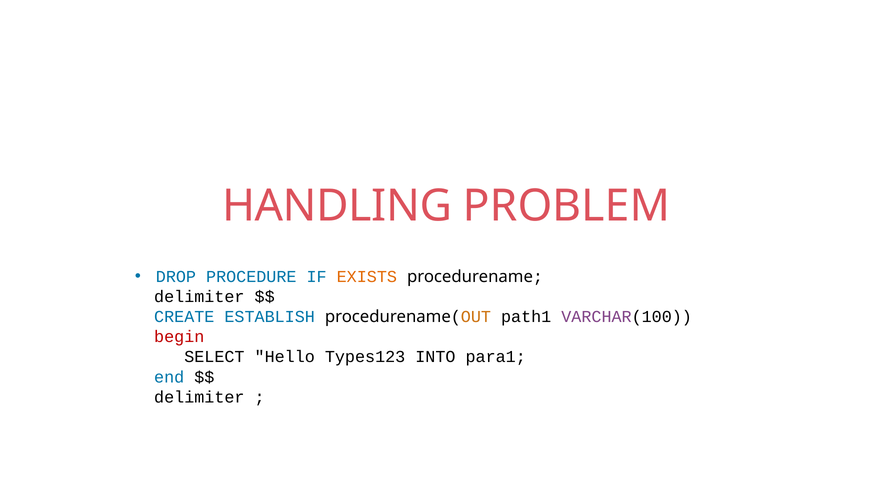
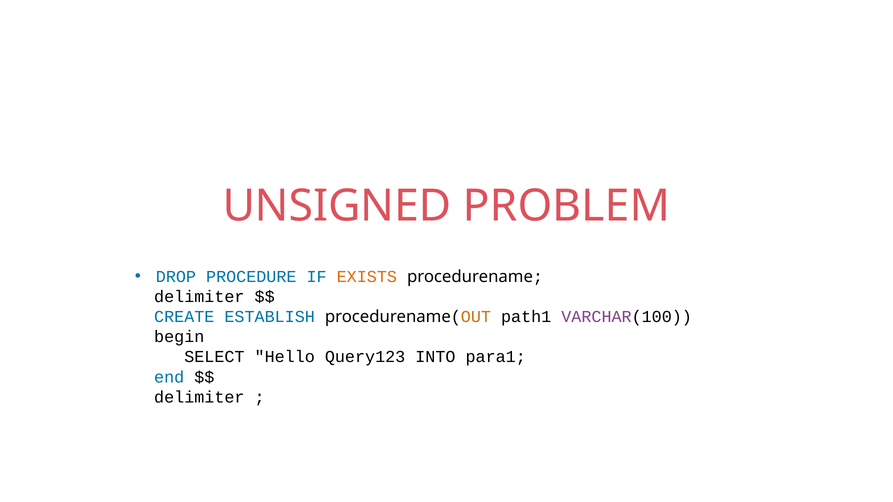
HANDLING: HANDLING -> UNSIGNED (337, 206)
begin colour: red -> black (179, 337)
Types123: Types123 -> Query123 (365, 357)
